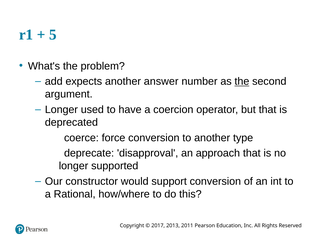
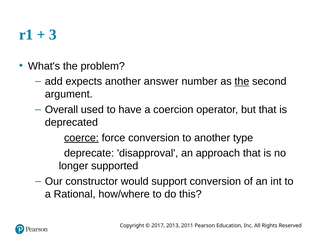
5: 5 -> 3 (53, 34)
Longer: Longer -> Overall (61, 109)
coerce underline: none -> present (81, 137)
